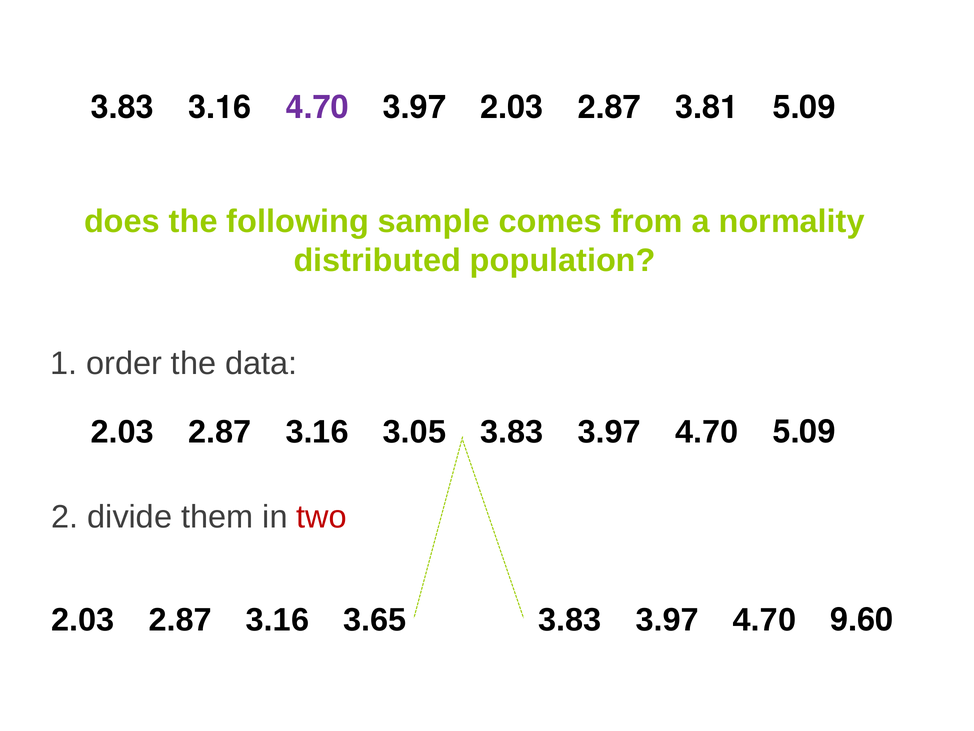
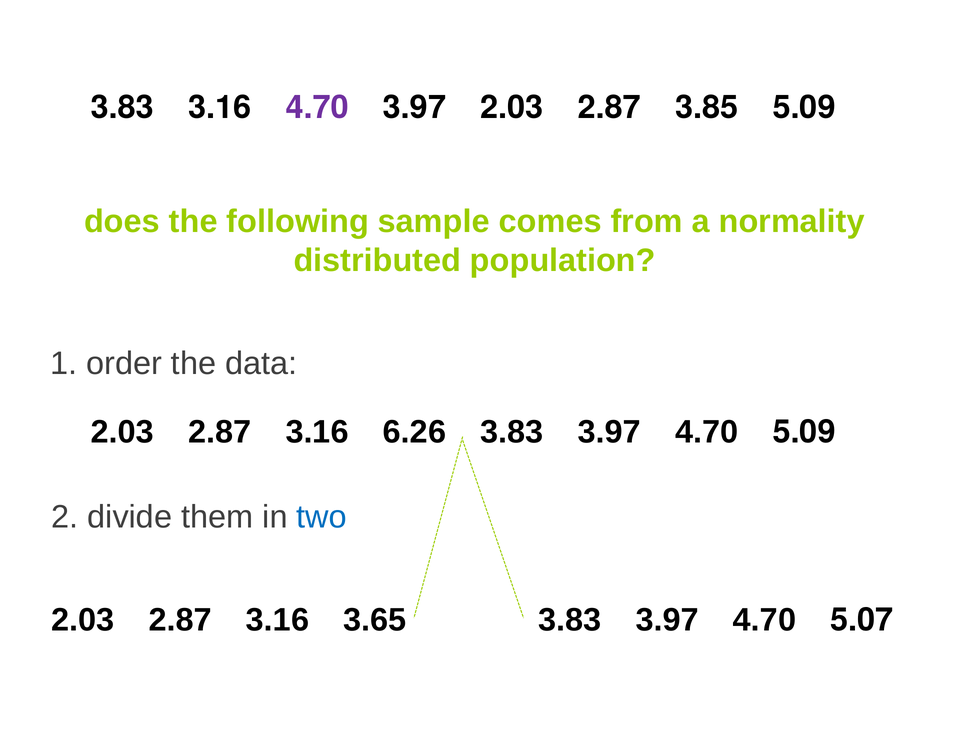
3.81: 3.81 -> 3.85 (707, 108)
3.05: 3.05 -> 6.26 (415, 432)
two colour: red -> blue (322, 517)
9.60: 9.60 -> 5.07 (862, 619)
